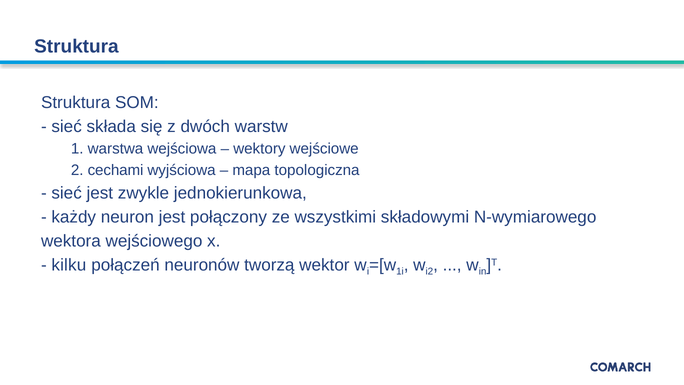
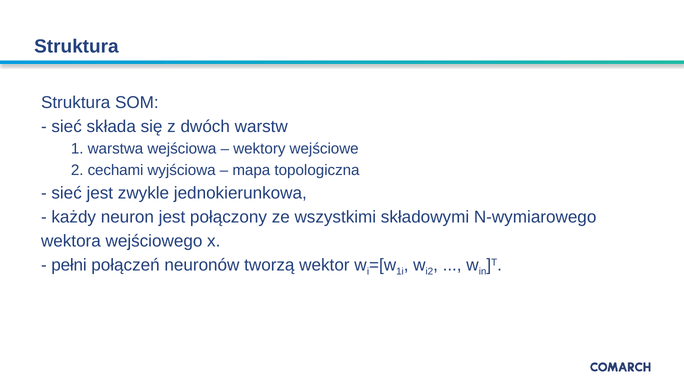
kilku: kilku -> pełni (69, 265)
